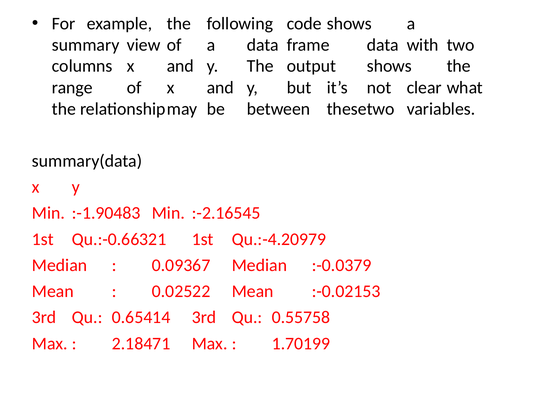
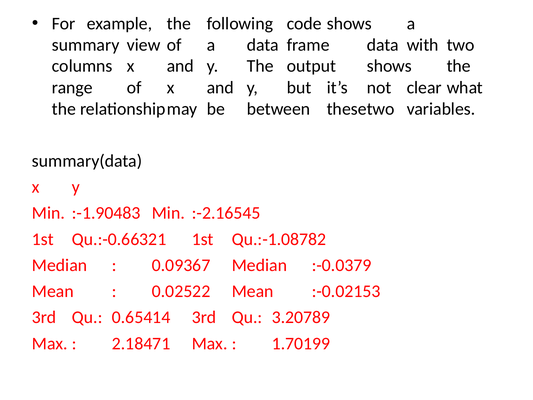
Qu.:-4.20979: Qu.:-4.20979 -> Qu.:-1.08782 (279, 239)
0.55758: 0.55758 -> 3.20789 (301, 317)
